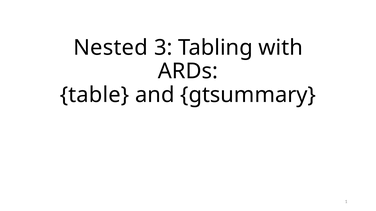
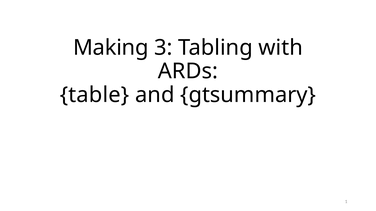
Nested: Nested -> Making (111, 48)
